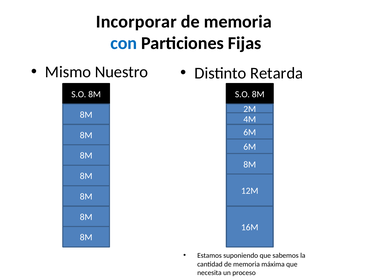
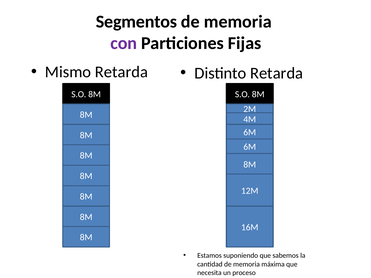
Incorporar: Incorporar -> Segmentos (136, 22)
con colour: blue -> purple (124, 43)
Mismo Nuestro: Nuestro -> Retarda (121, 72)
